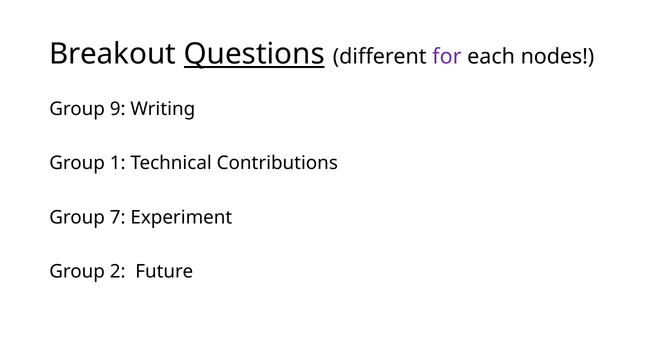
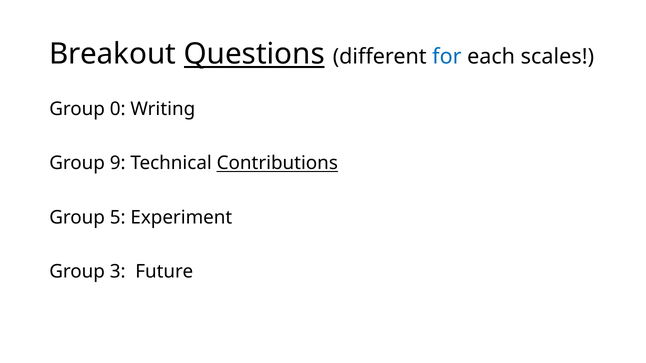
for colour: purple -> blue (447, 57)
nodes: nodes -> scales (557, 57)
9: 9 -> 0 (118, 109)
1: 1 -> 9 (118, 163)
Contributions underline: none -> present (277, 163)
7: 7 -> 5 (118, 218)
2: 2 -> 3 (118, 272)
